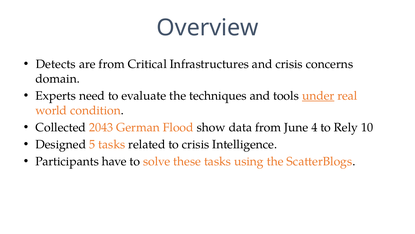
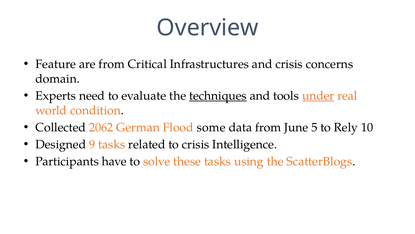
Detects: Detects -> Feature (56, 64)
techniques underline: none -> present (218, 96)
2043: 2043 -> 2062 (101, 127)
show: show -> some (211, 127)
4: 4 -> 5 (314, 127)
5: 5 -> 9 (92, 144)
